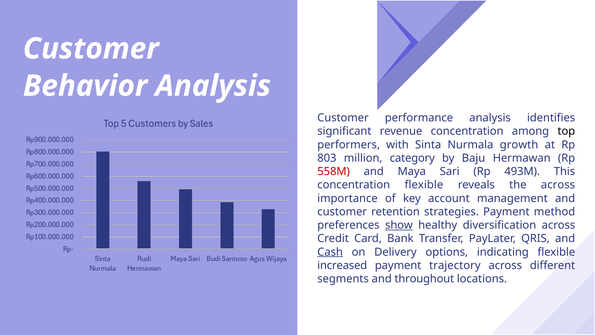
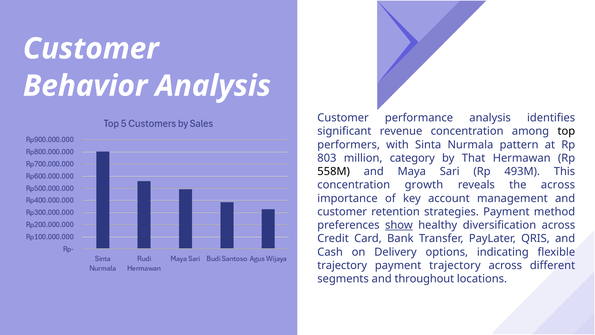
growth: growth -> pattern (519, 145)
Baju: Baju -> That (474, 158)
558M colour: red -> black (334, 171)
concentration flexible: flexible -> growth (424, 185)
Cash underline: present -> none (330, 252)
increased: increased -> trajectory (342, 265)
